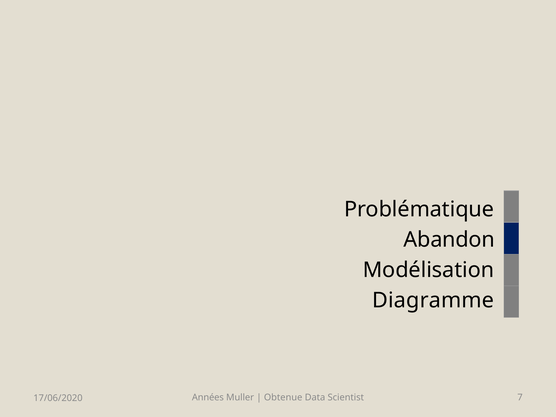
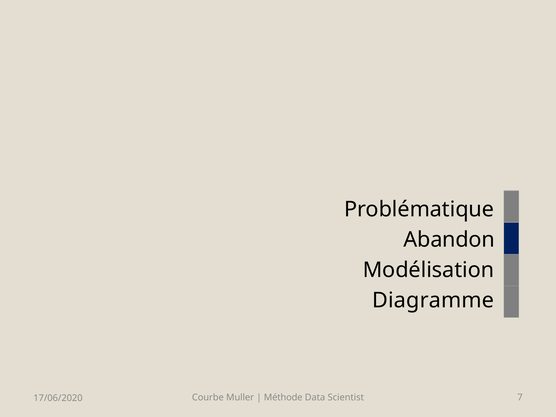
Années: Années -> Courbe (208, 397)
Obtenue: Obtenue -> Méthode (283, 397)
